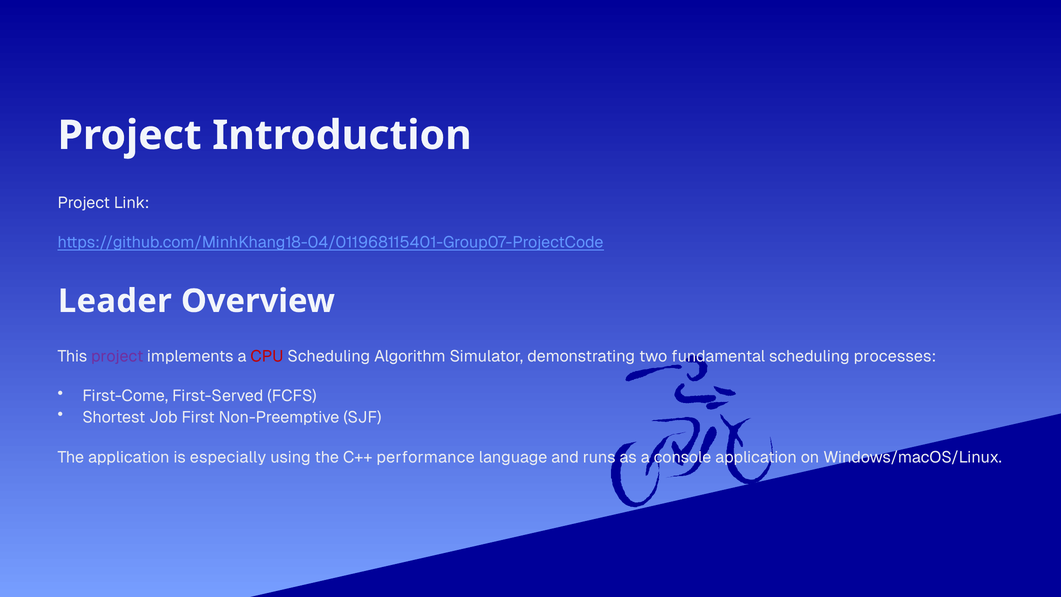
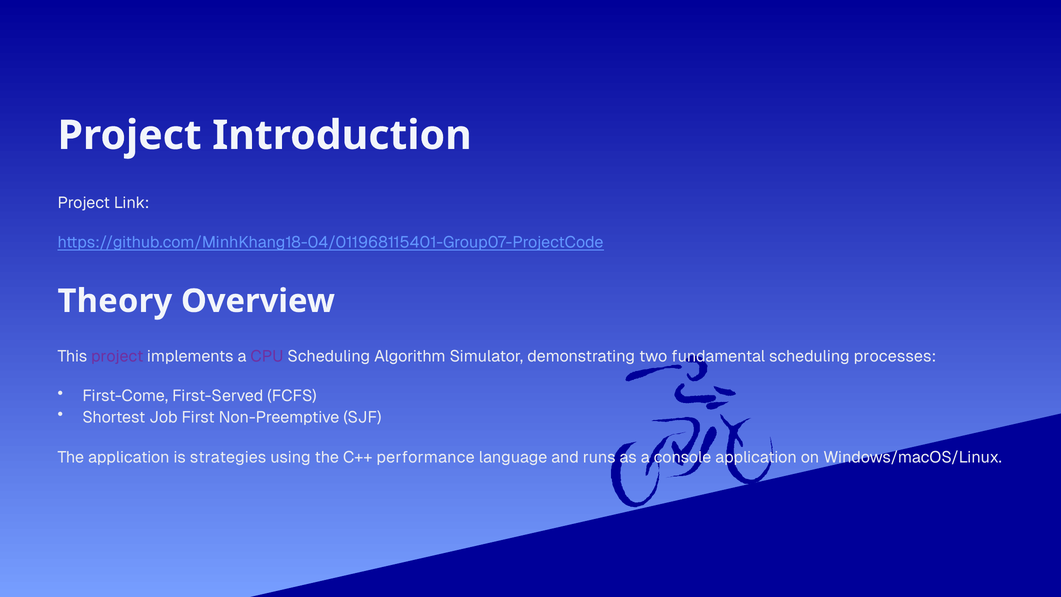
Leader: Leader -> Theory (115, 301)
CPU colour: red -> purple (267, 356)
especially: especially -> strategies (228, 457)
